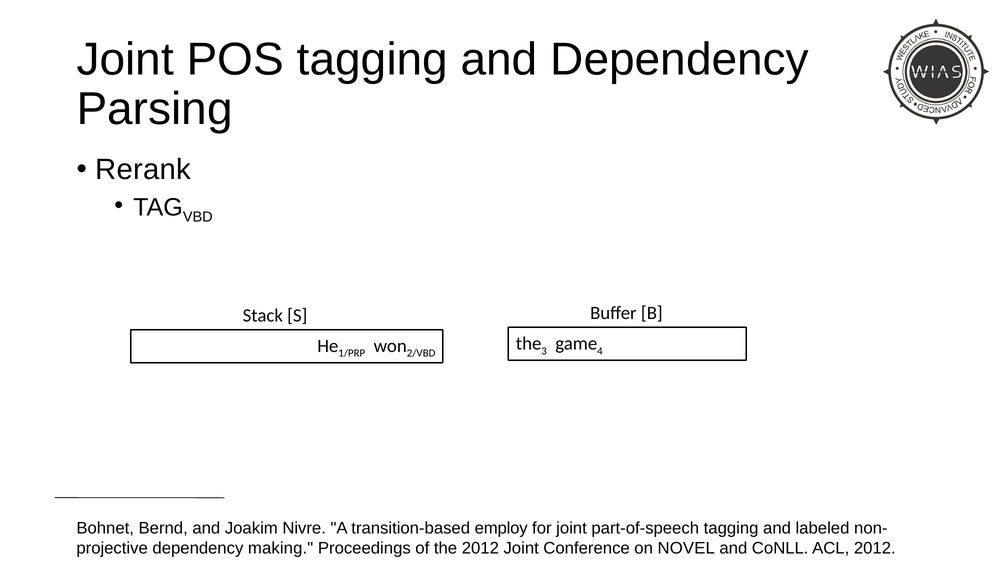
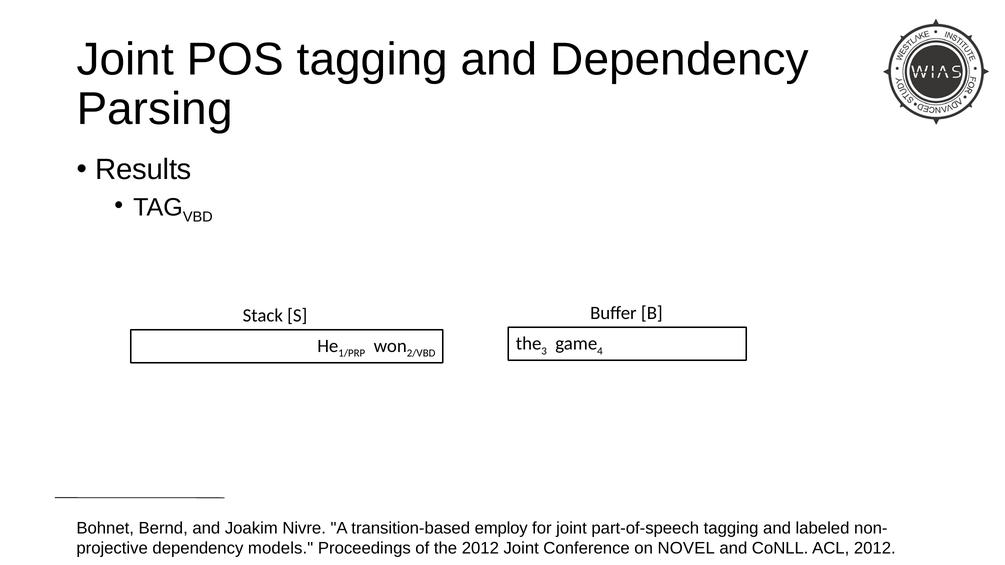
Rerank: Rerank -> Results (144, 170)
making: making -> models (281, 548)
